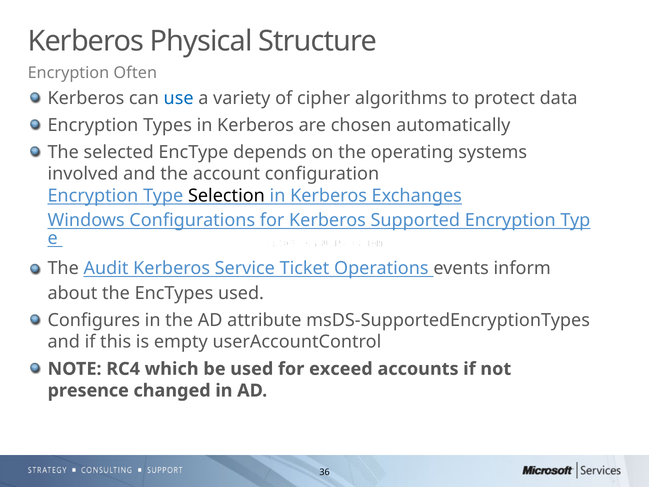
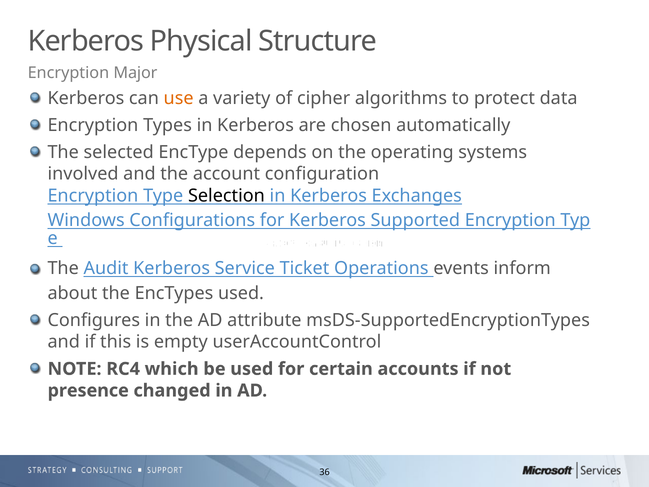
Often: Often -> Major (135, 73)
use colour: blue -> orange (179, 98)
exceed: exceed -> certain (341, 369)
